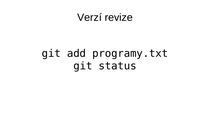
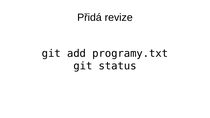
Verzí: Verzí -> Přidá (90, 18)
